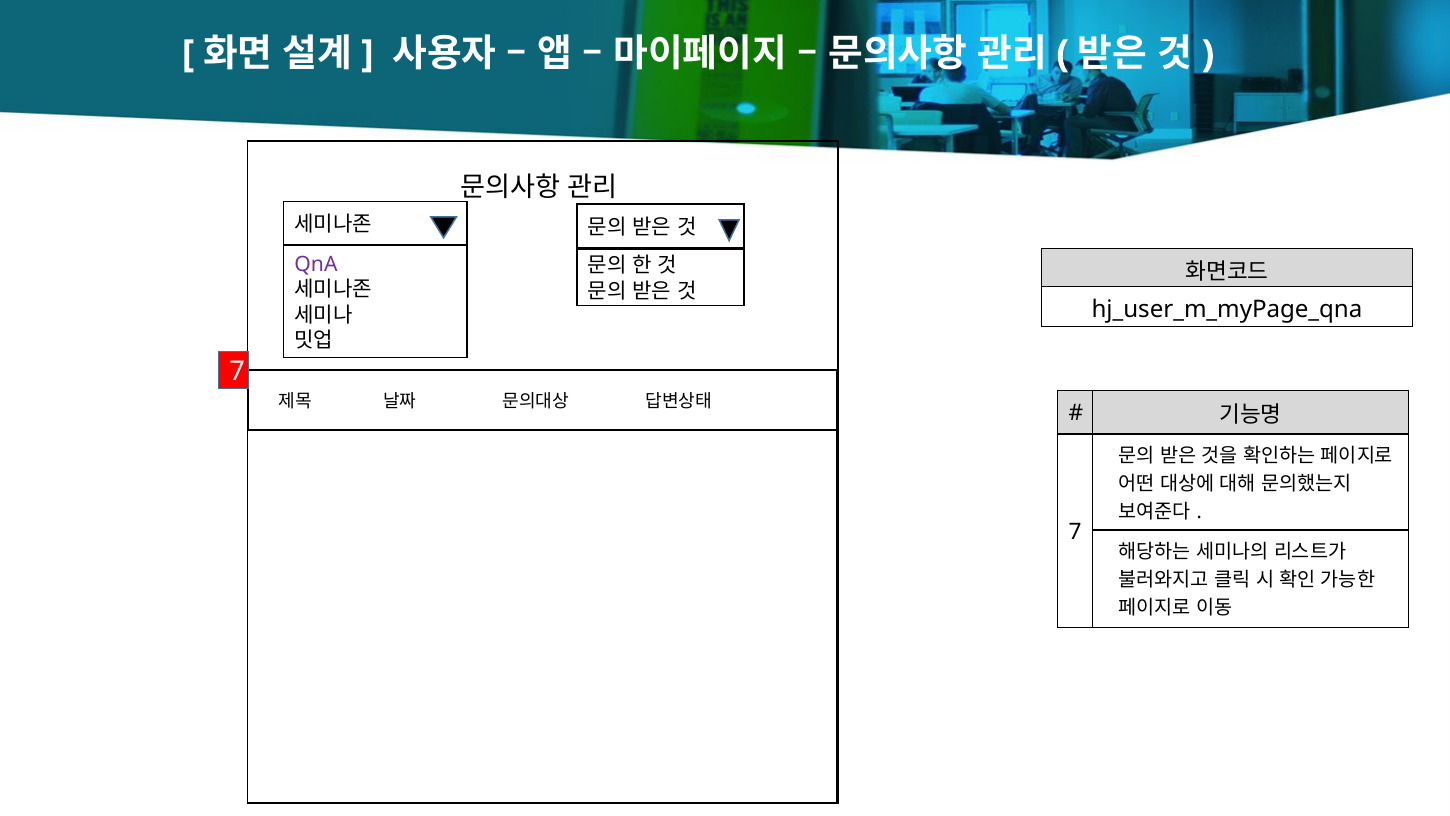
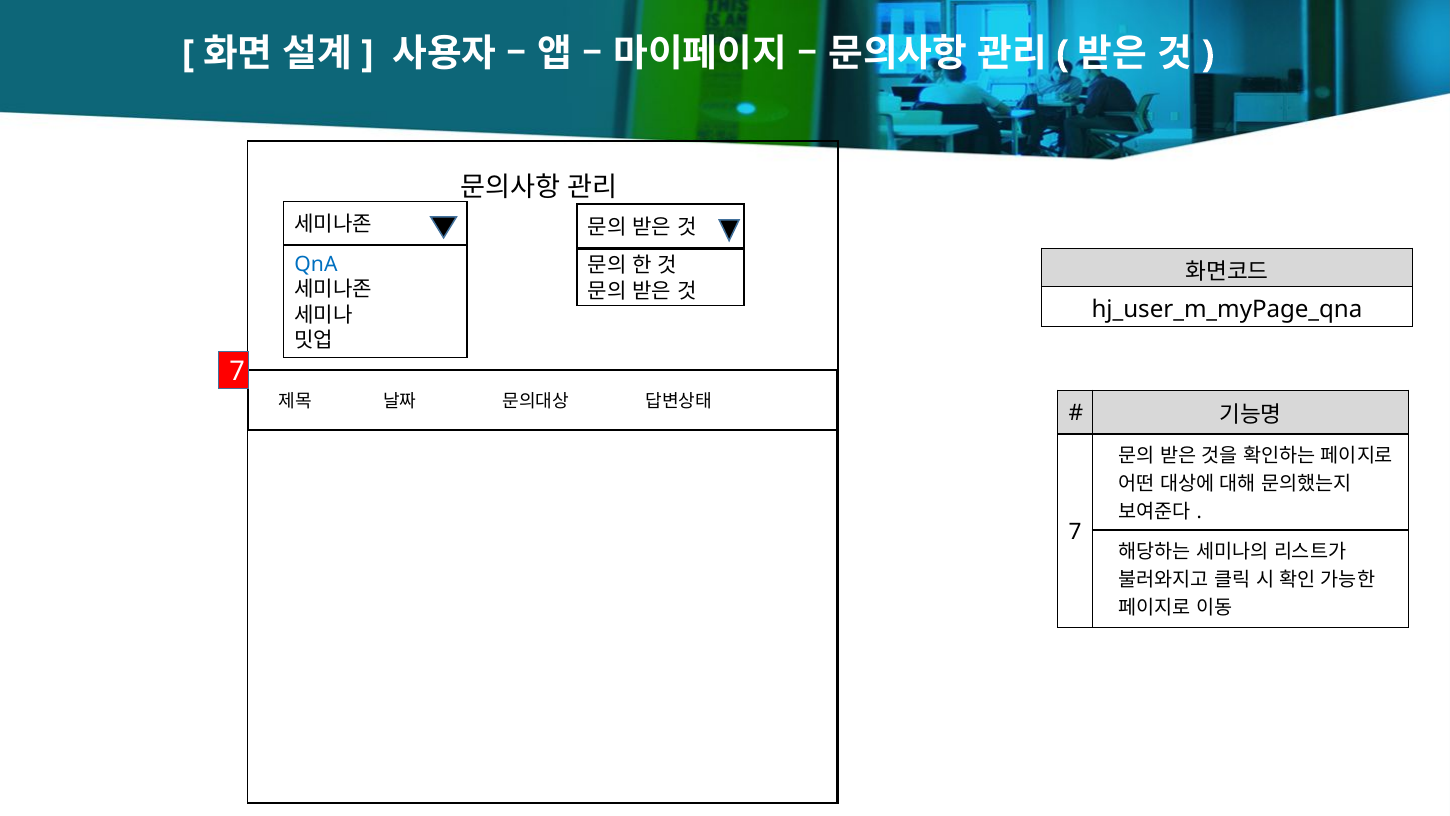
QnA colour: purple -> blue (316, 264)
